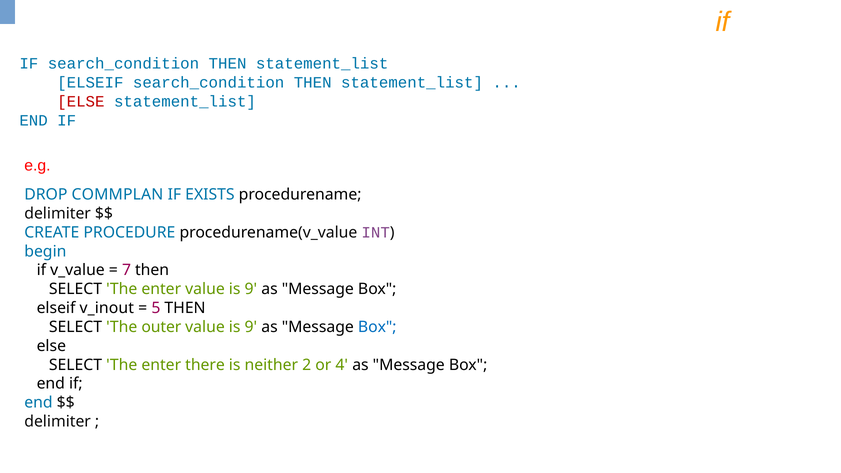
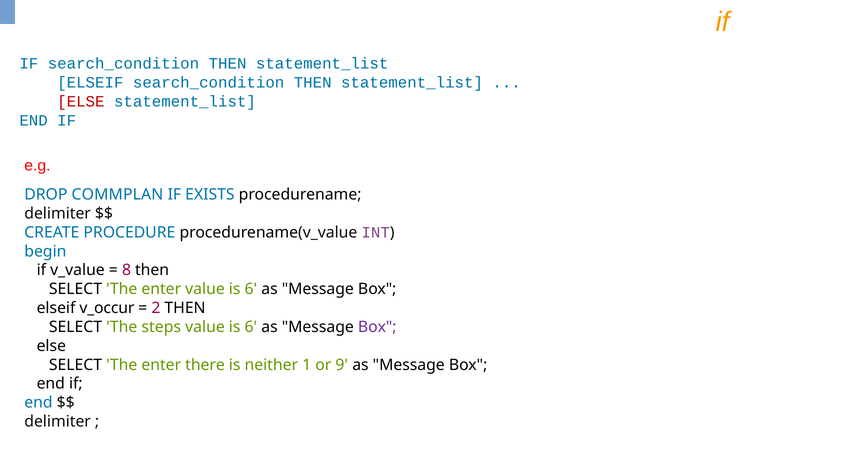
7: 7 -> 8 (127, 270)
enter value is 9: 9 -> 6 (251, 289)
v_inout: v_inout -> v_occur (107, 308)
5: 5 -> 2 (156, 308)
outer: outer -> steps (161, 327)
9: 9 -> 6 (251, 327)
Box colour: blue -> purple (377, 327)
2: 2 -> 1 (307, 365)
4: 4 -> 9 (342, 365)
